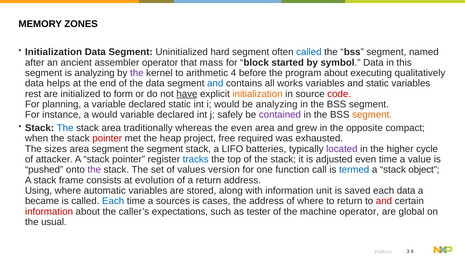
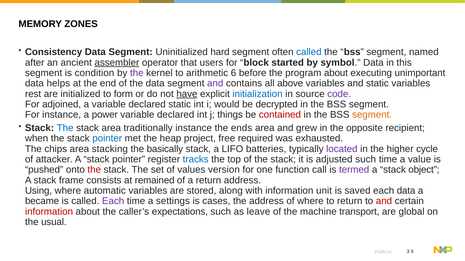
Initialization: Initialization -> Consistency (54, 52)
assembler underline: none -> present (117, 63)
mass: mass -> users (211, 63)
is analyzing: analyzing -> condition (94, 73)
4: 4 -> 6 (234, 73)
qualitatively: qualitatively -> unimportant (420, 73)
and colour: blue -> purple (215, 84)
works: works -> above (290, 84)
initialization colour: orange -> blue (258, 94)
code colour: red -> purple (339, 94)
planning: planning -> adjoined (62, 105)
be analyzing: analyzing -> decrypted (277, 105)
a would: would -> power (105, 115)
safely: safely -> things (230, 115)
contained colour: purple -> red (280, 115)
traditionally whereas: whereas -> instance (194, 128)
the even: even -> ends (242, 128)
compact: compact -> recipient (405, 128)
pointer colour: red -> blue (107, 139)
sizes: sizes -> chips (56, 149)
area segment: segment -> stacking (110, 149)
the segment: segment -> basically (165, 149)
adjusted even: even -> such (366, 160)
the colour: purple -> red (94, 170)
termed colour: blue -> purple (354, 170)
evolution: evolution -> remained (155, 181)
Each colour: blue -> purple (113, 202)
sources: sources -> settings (173, 202)
tester: tester -> leave (258, 212)
machine operator: operator -> transport (359, 212)
